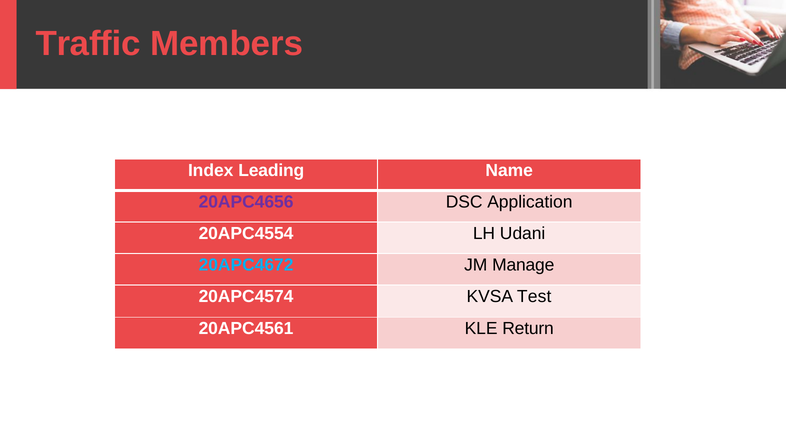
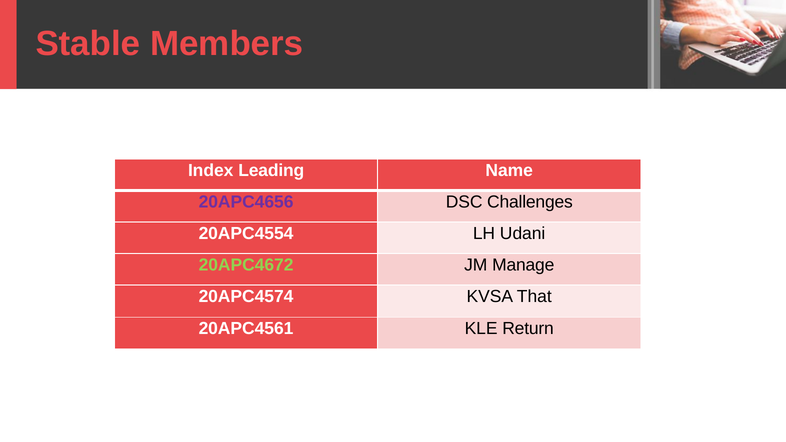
Traffic: Traffic -> Stable (88, 44)
Application: Application -> Challenges (530, 202)
20APC4672 colour: light blue -> light green (246, 265)
Test: Test -> That (534, 297)
